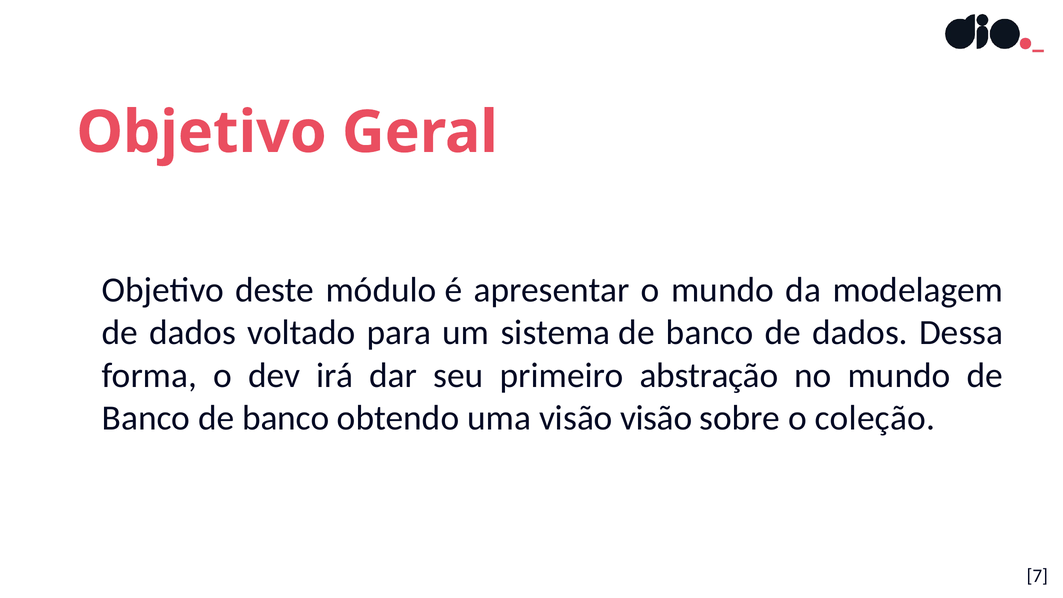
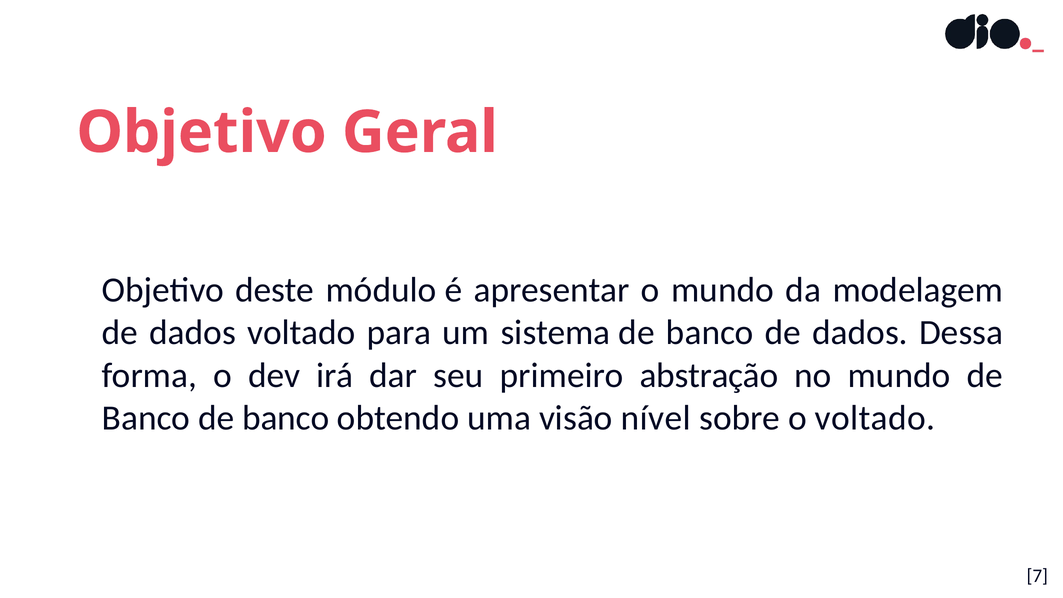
visão visão: visão -> nível (656, 418)
o coleção: coleção -> voltado (875, 418)
